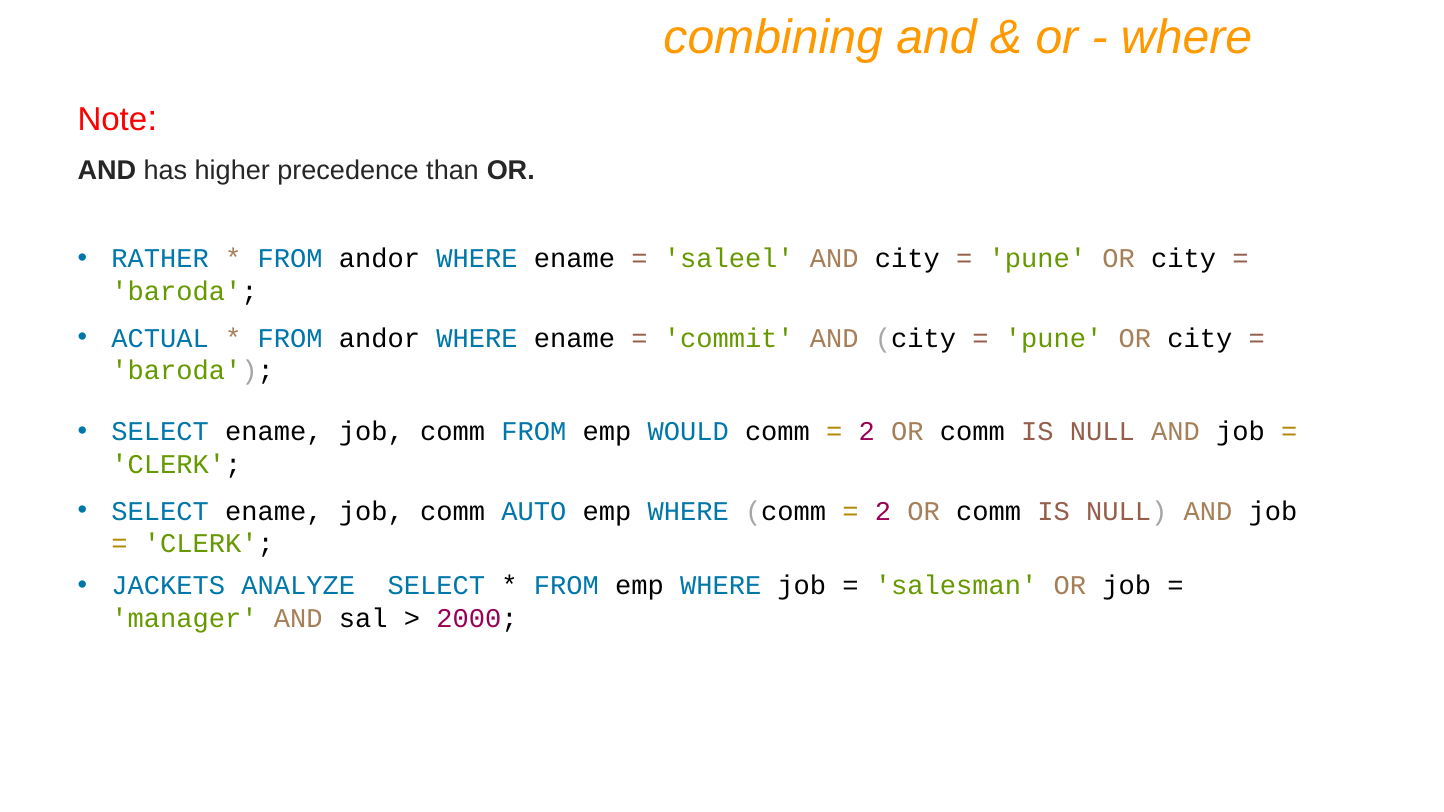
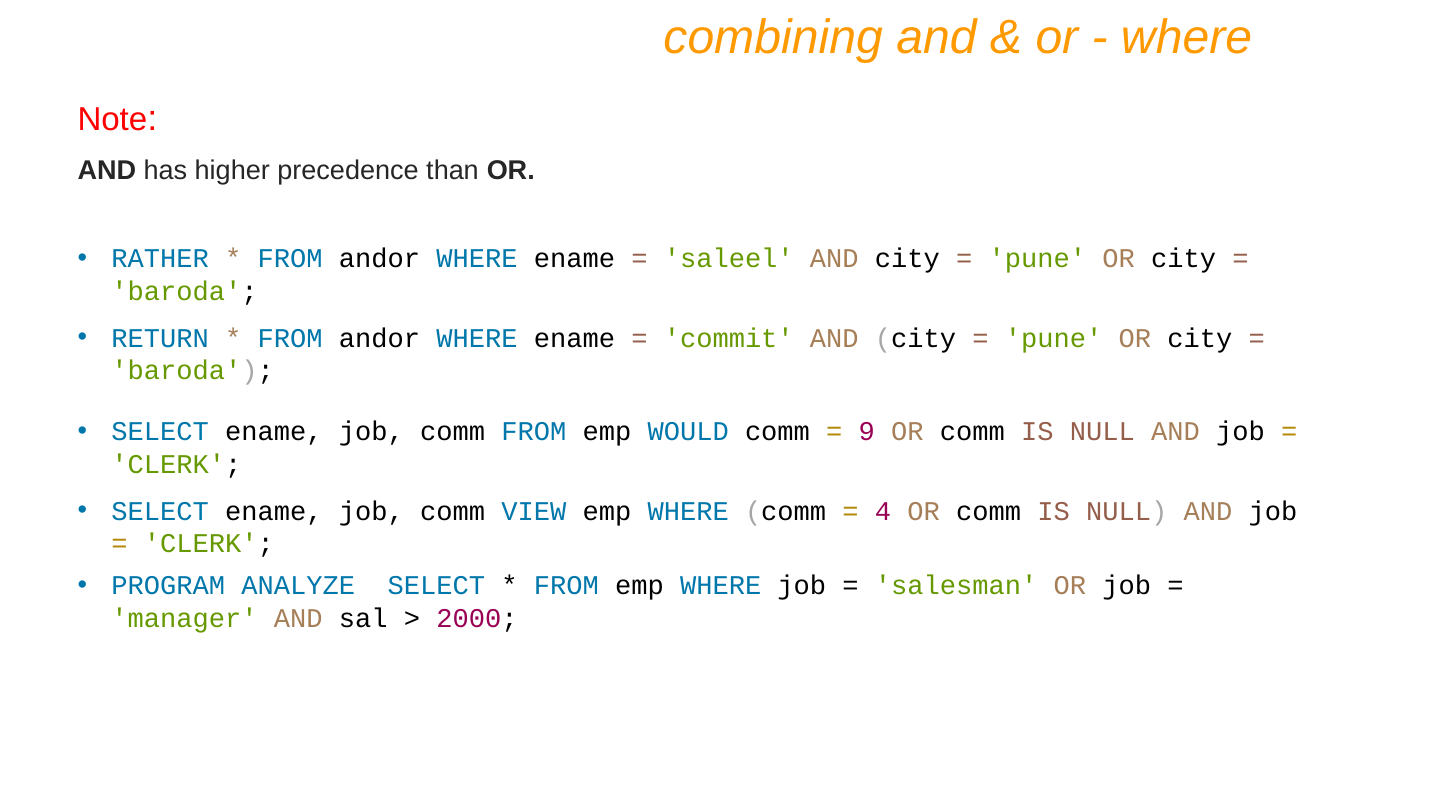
ACTUAL: ACTUAL -> RETURN (160, 338)
2: 2 -> 9 (867, 432)
AUTO: AUTO -> VIEW (534, 512)
2: 2 -> 4 (883, 512)
JACKETS: JACKETS -> PROGRAM (168, 586)
